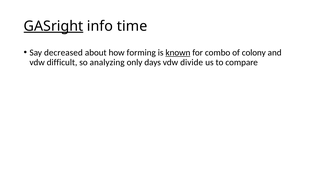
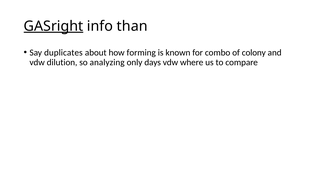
time: time -> than (132, 26)
decreased: decreased -> duplicates (63, 53)
known underline: present -> none (178, 53)
difficult: difficult -> dilution (62, 62)
divide: divide -> where (192, 62)
